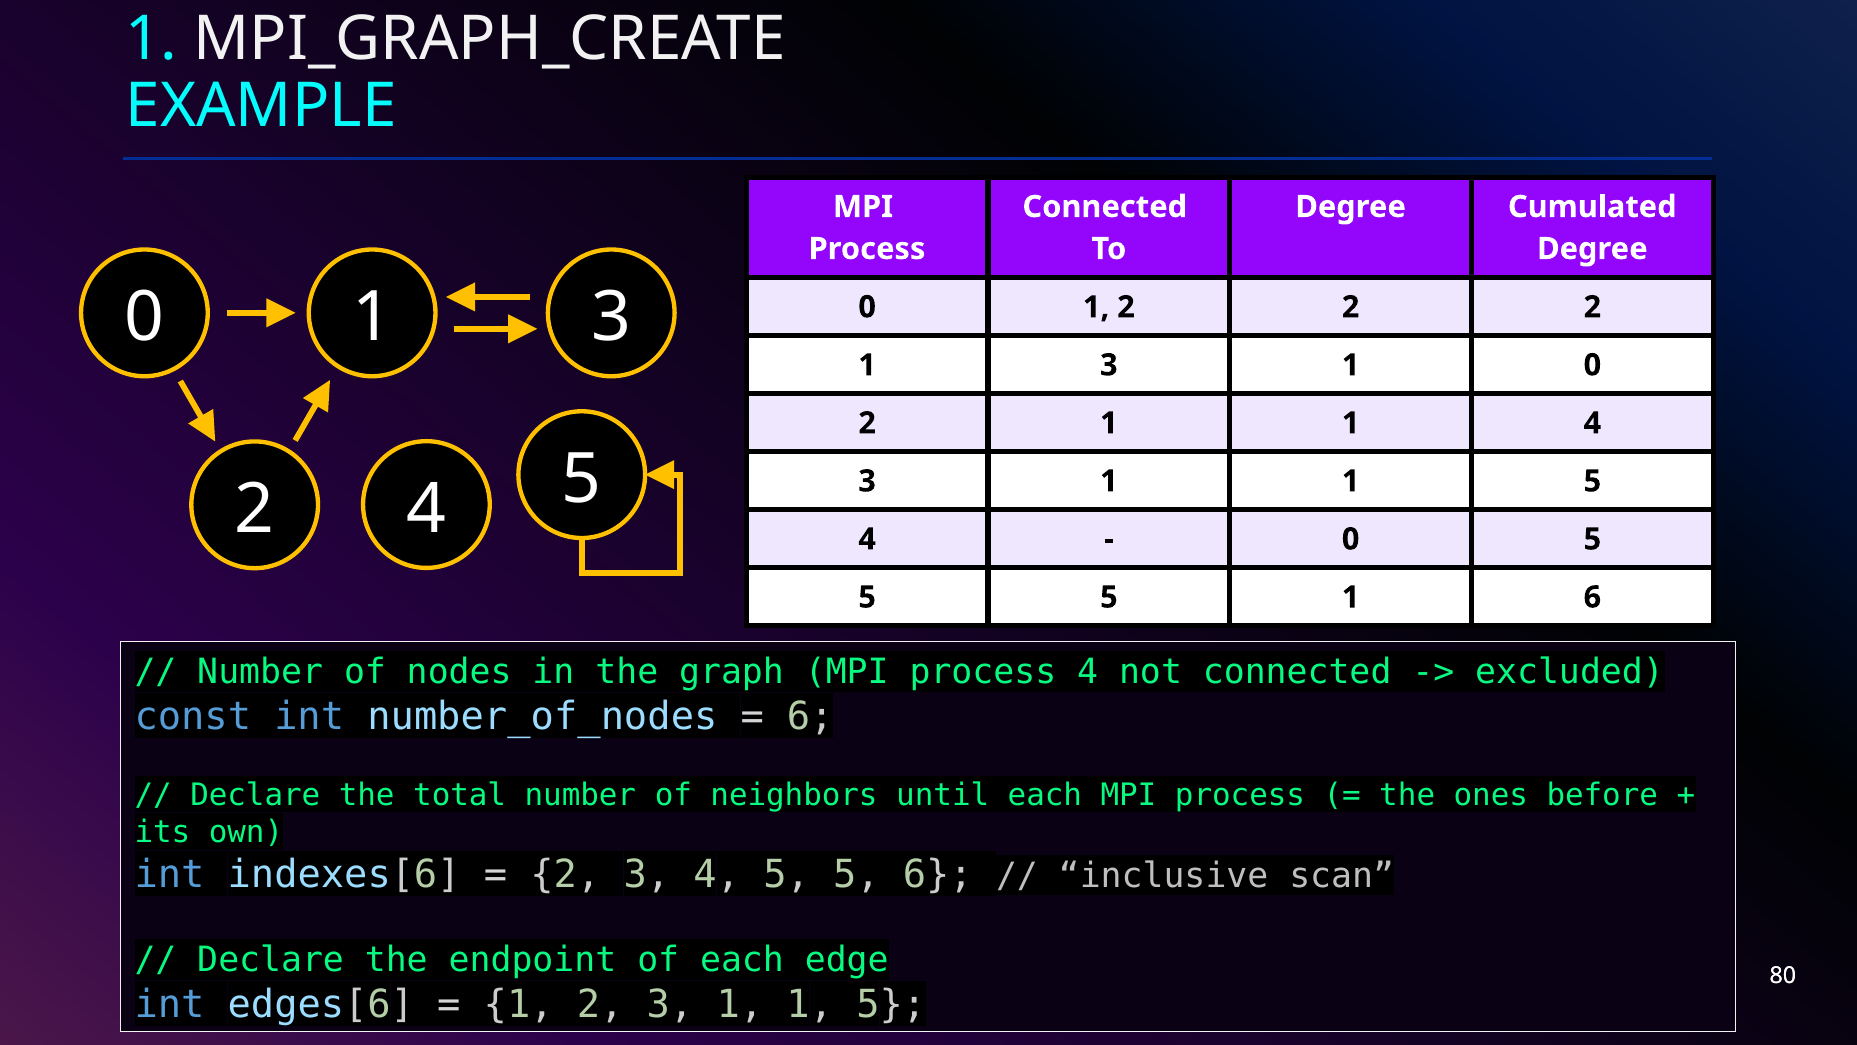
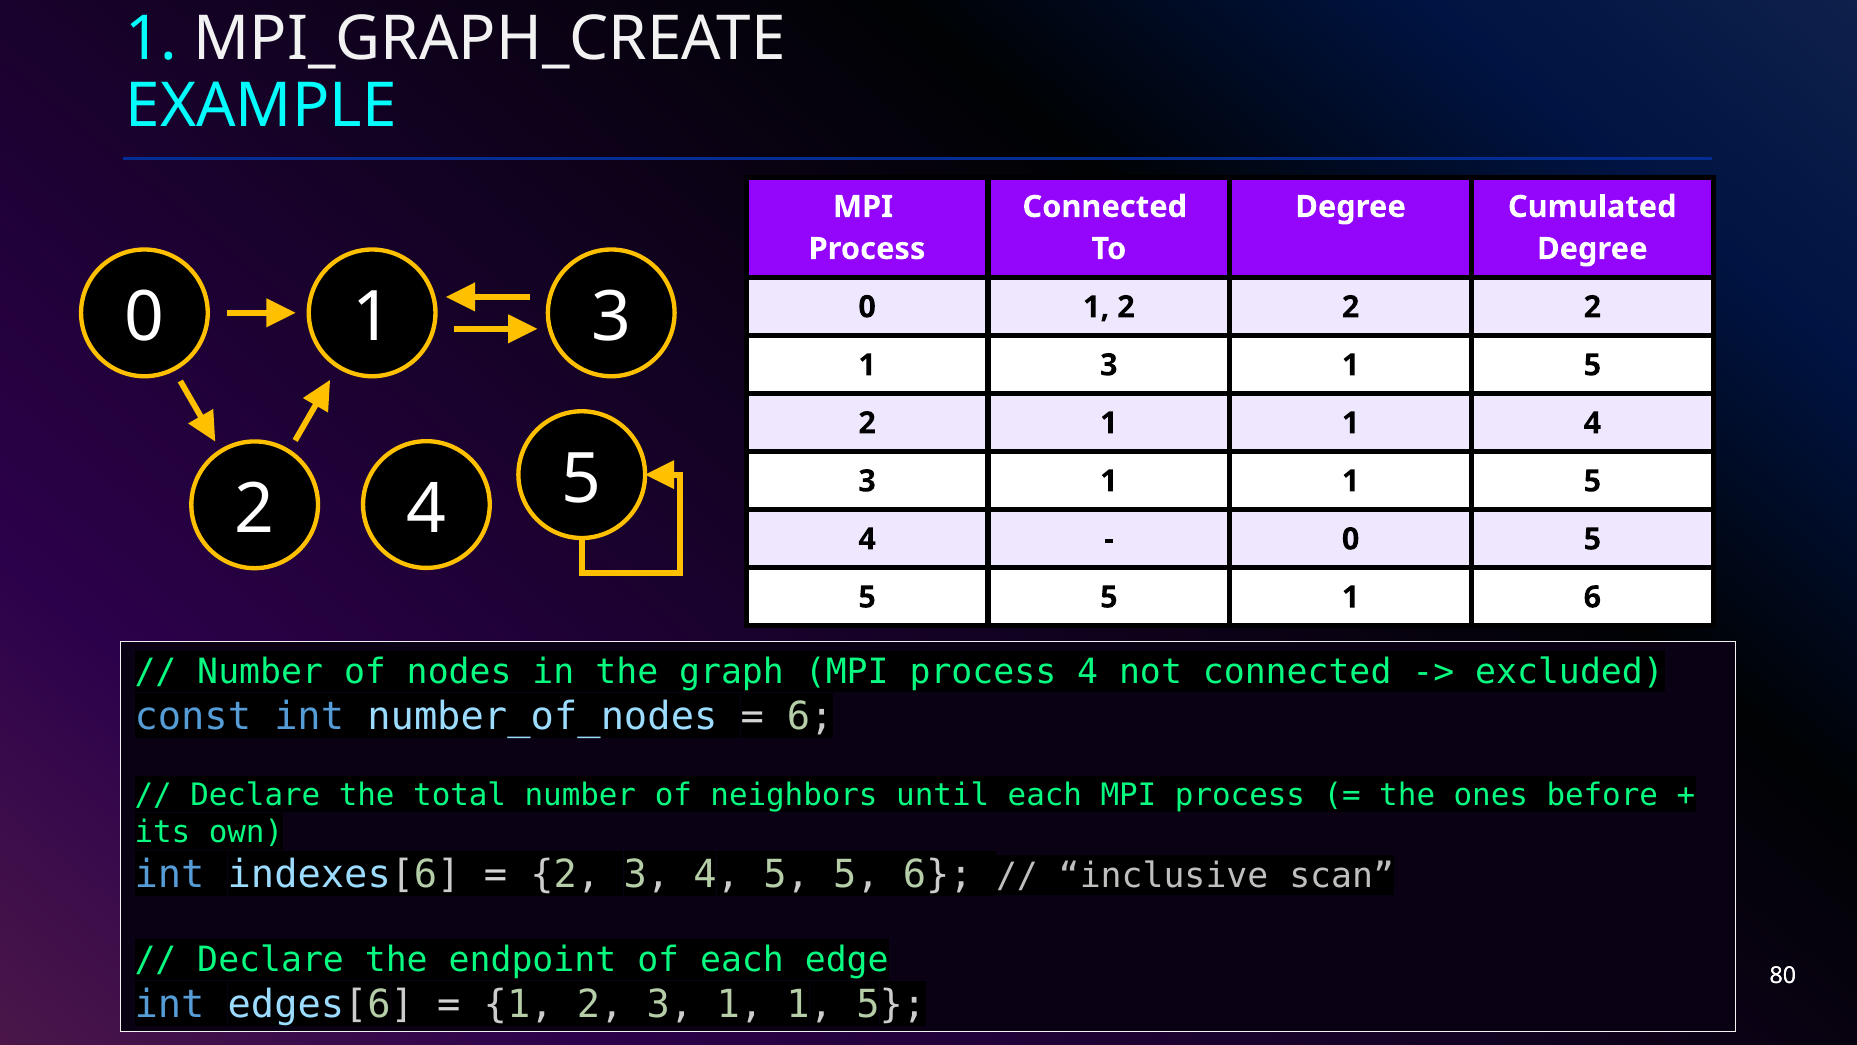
3 1 0: 0 -> 5 (1592, 365)
